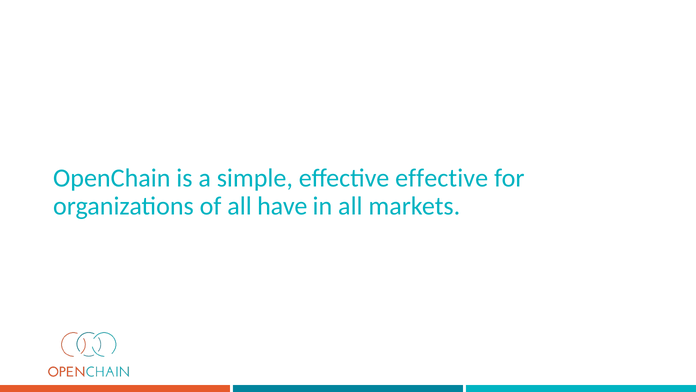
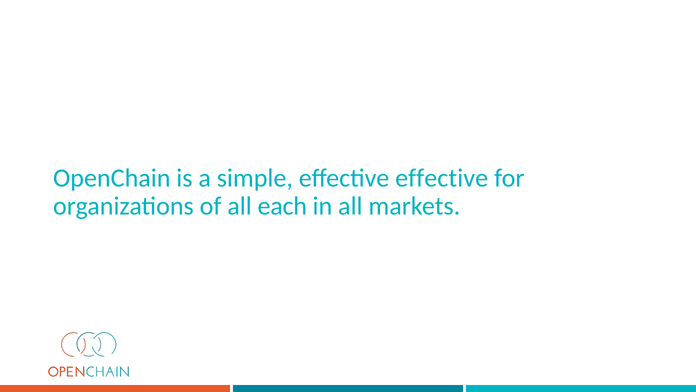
have: have -> each (282, 206)
